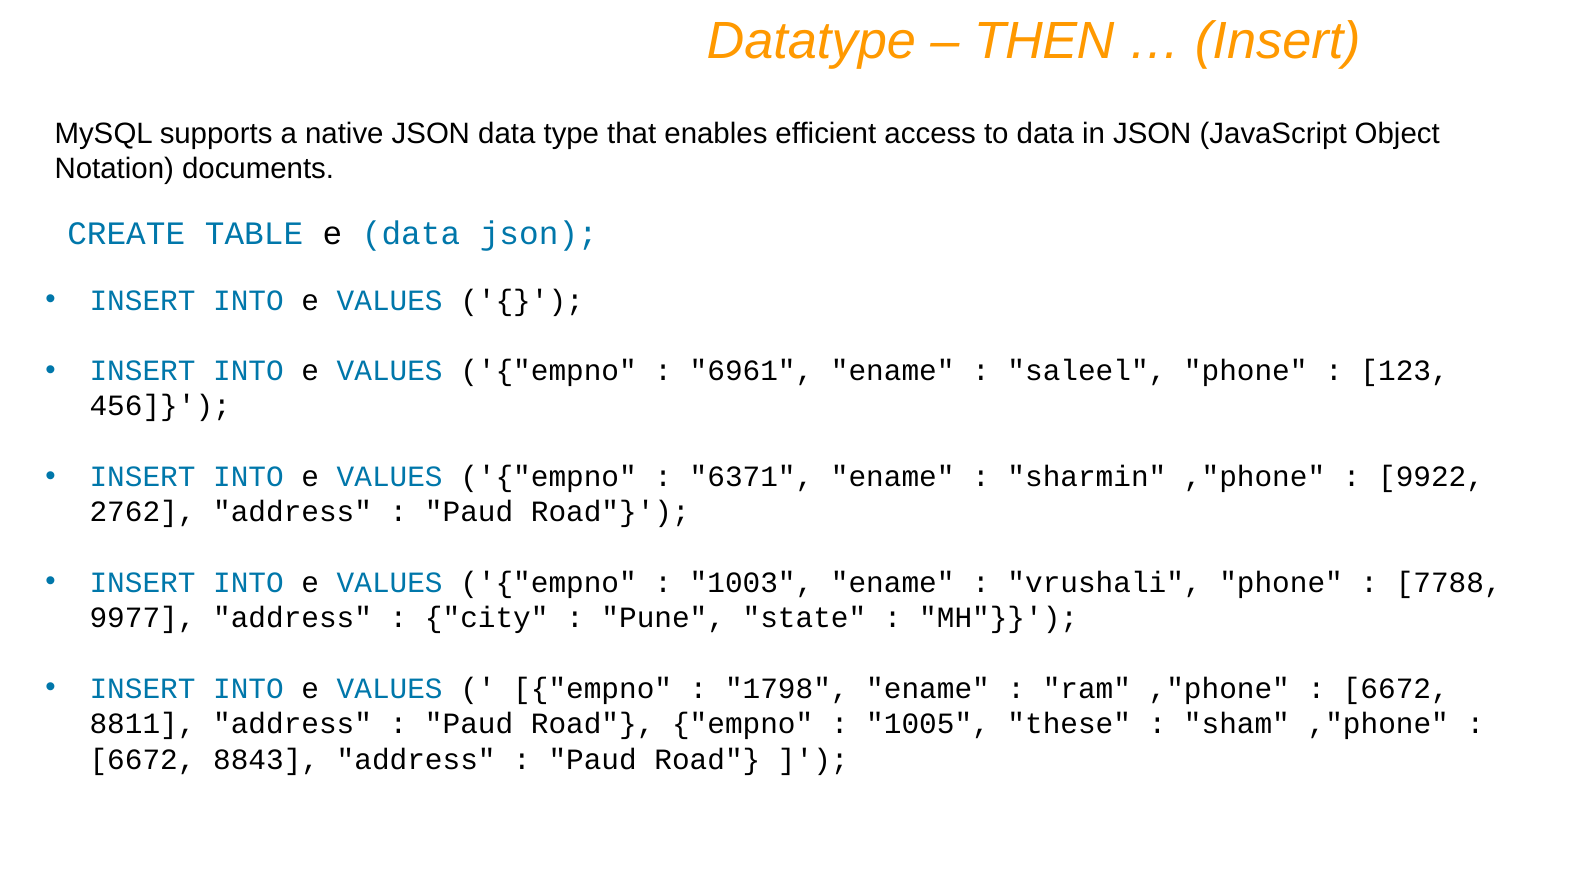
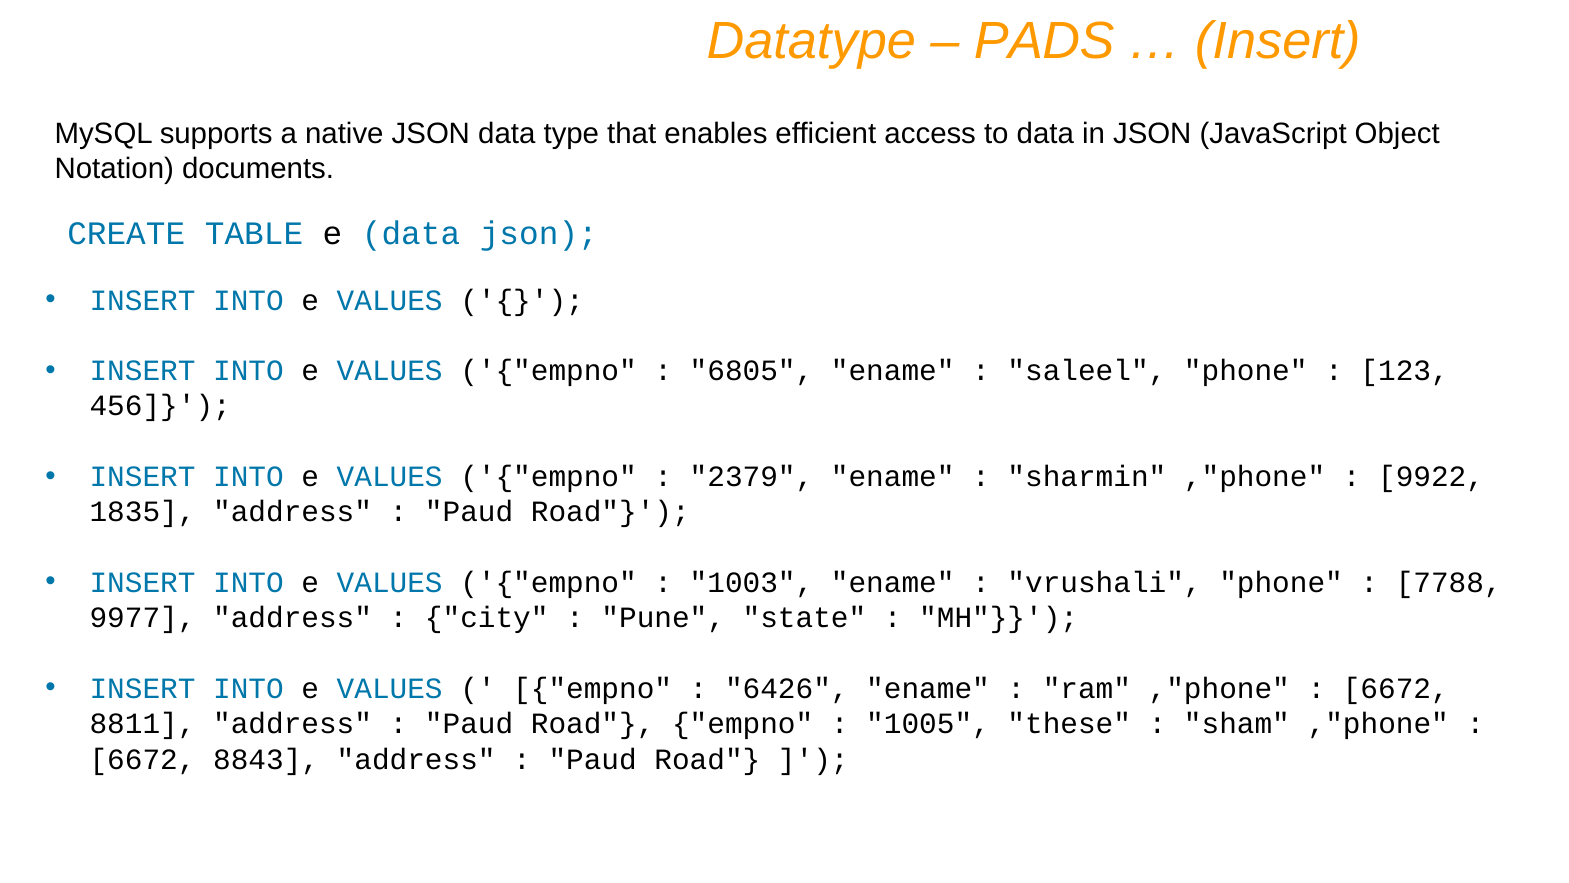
THEN: THEN -> PADS (1044, 41)
6961: 6961 -> 6805 (752, 371)
6371: 6371 -> 2379 (752, 477)
2762: 2762 -> 1835 (143, 512)
1798: 1798 -> 6426 (787, 688)
